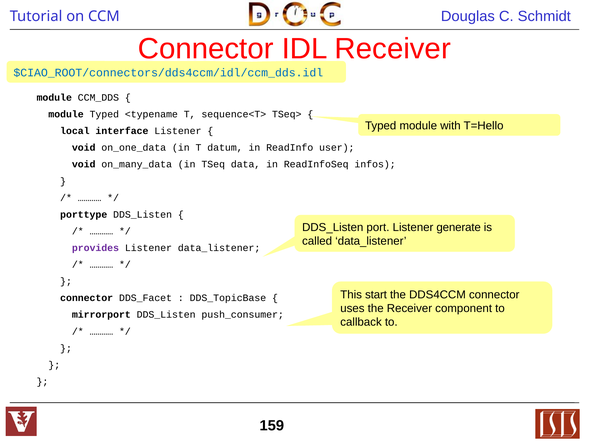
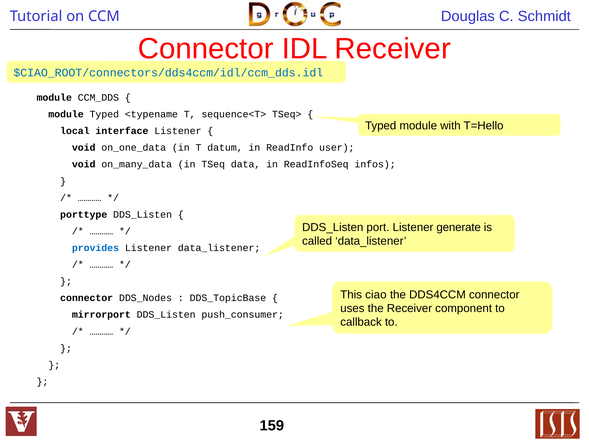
provides colour: purple -> blue (95, 248)
start: start -> ciao (376, 294)
DDS_Facet: DDS_Facet -> DDS_Nodes (146, 298)
